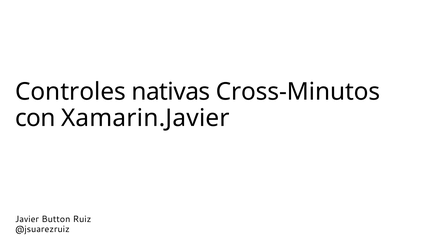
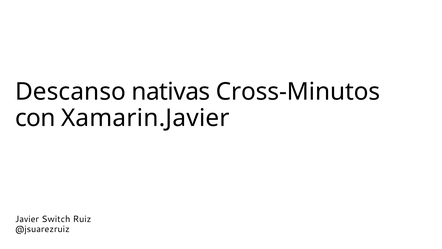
Controles: Controles -> Descanso (71, 92)
Button: Button -> Switch (56, 219)
